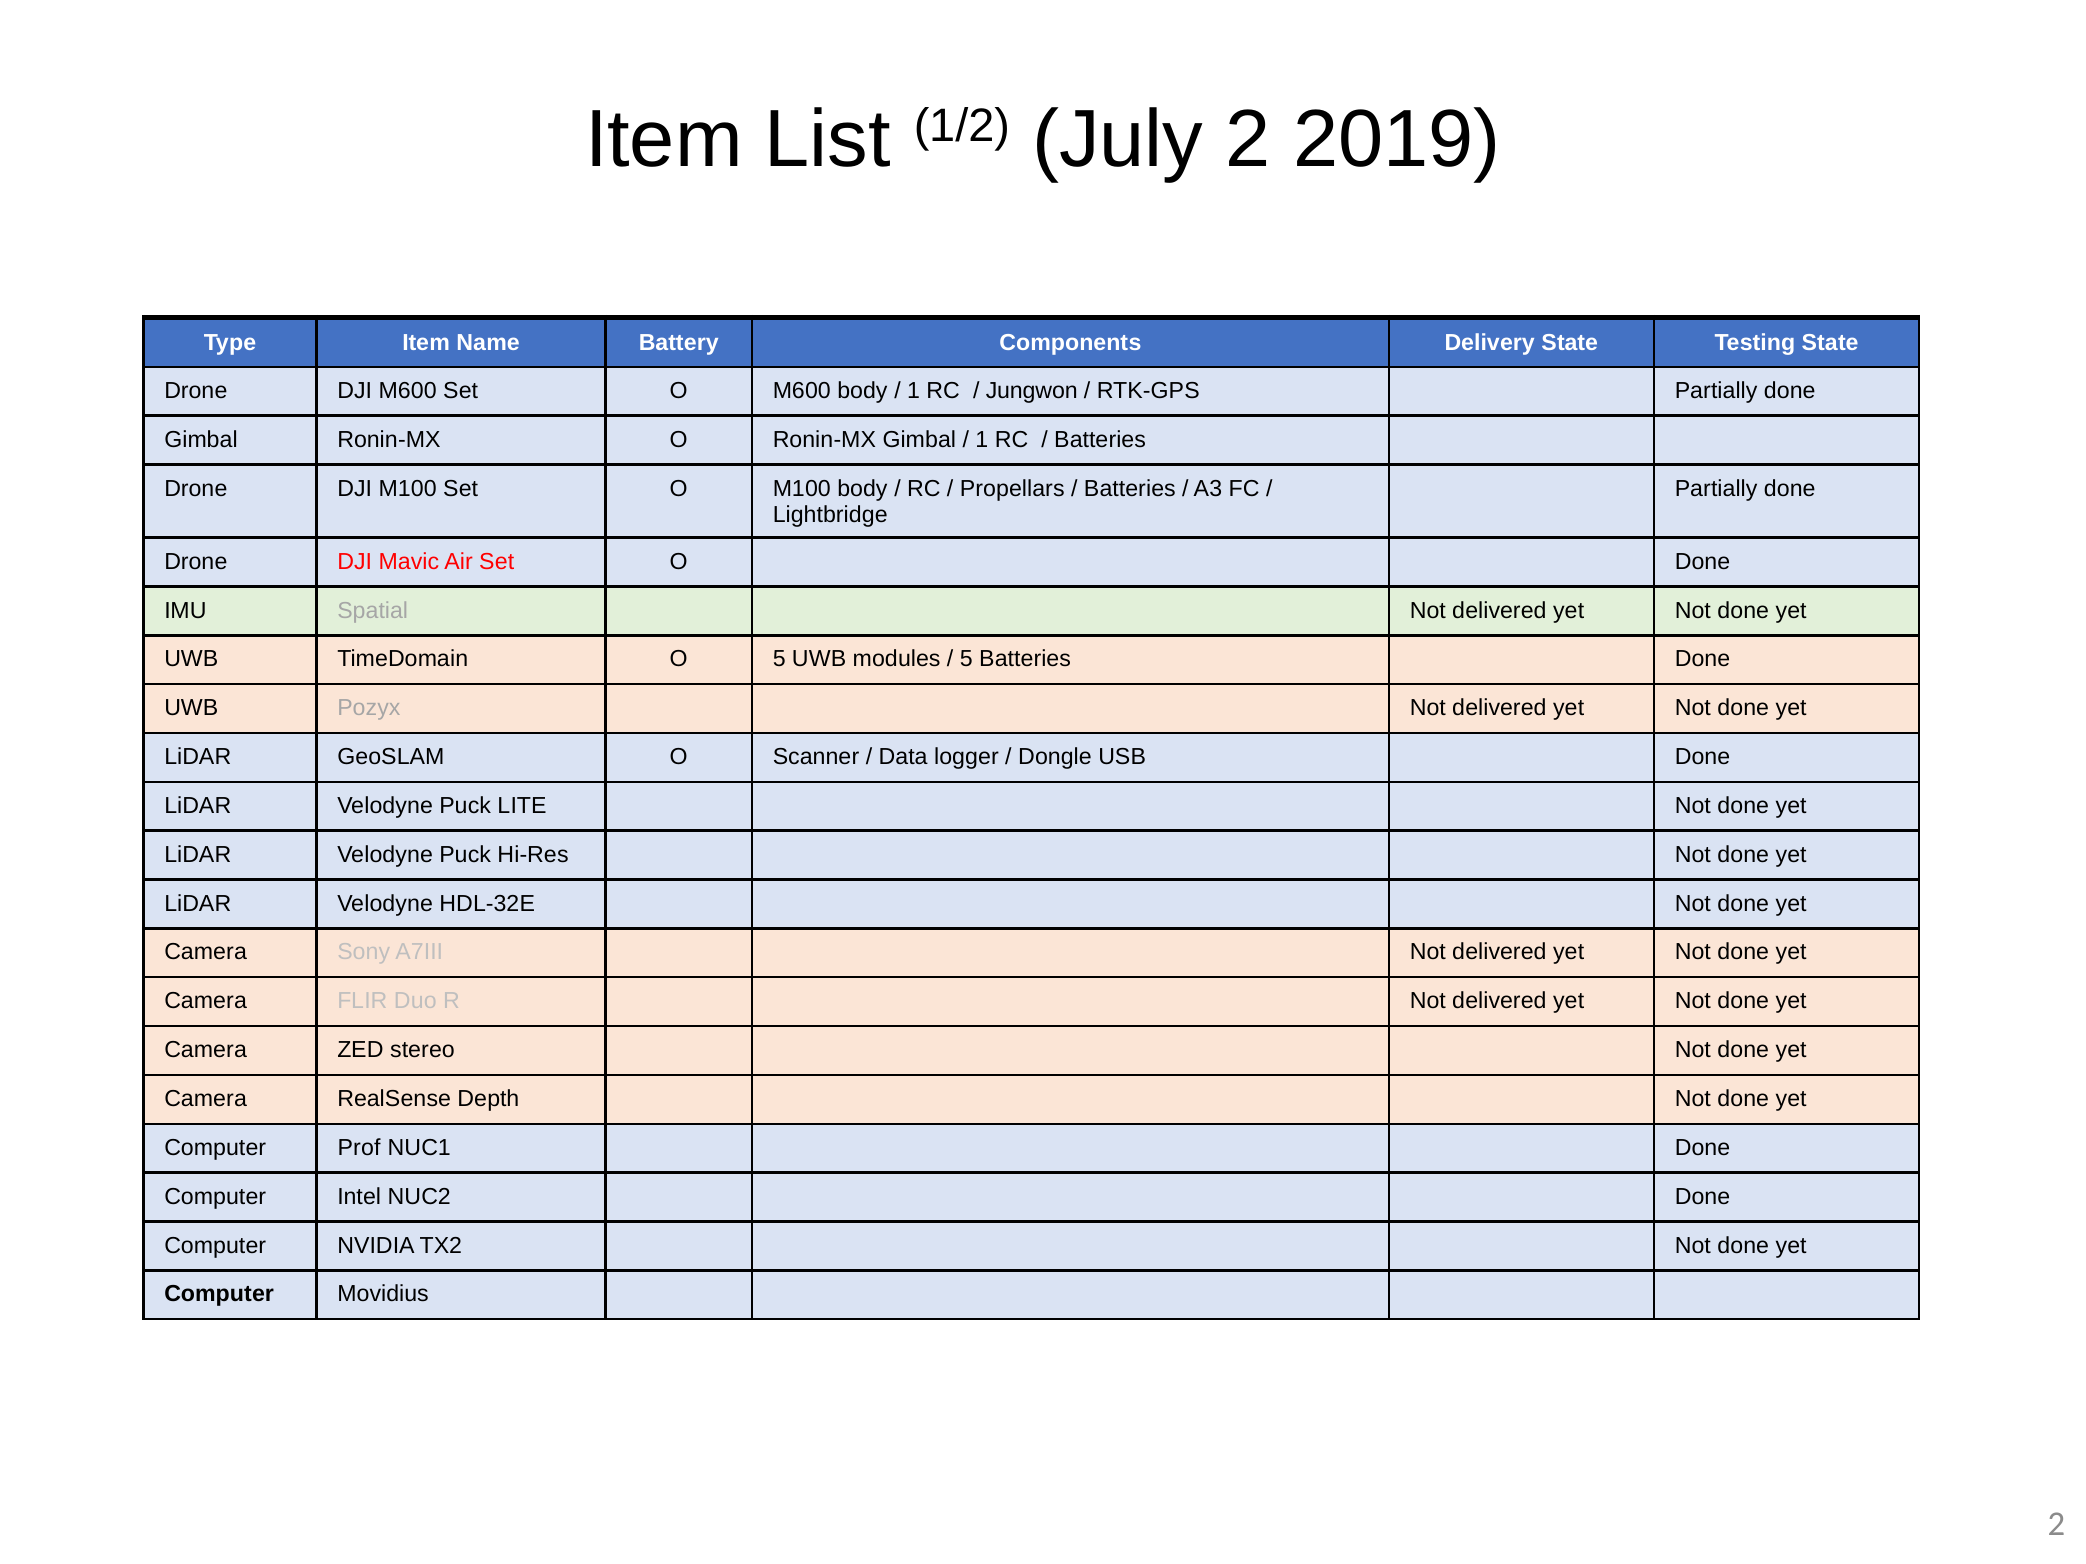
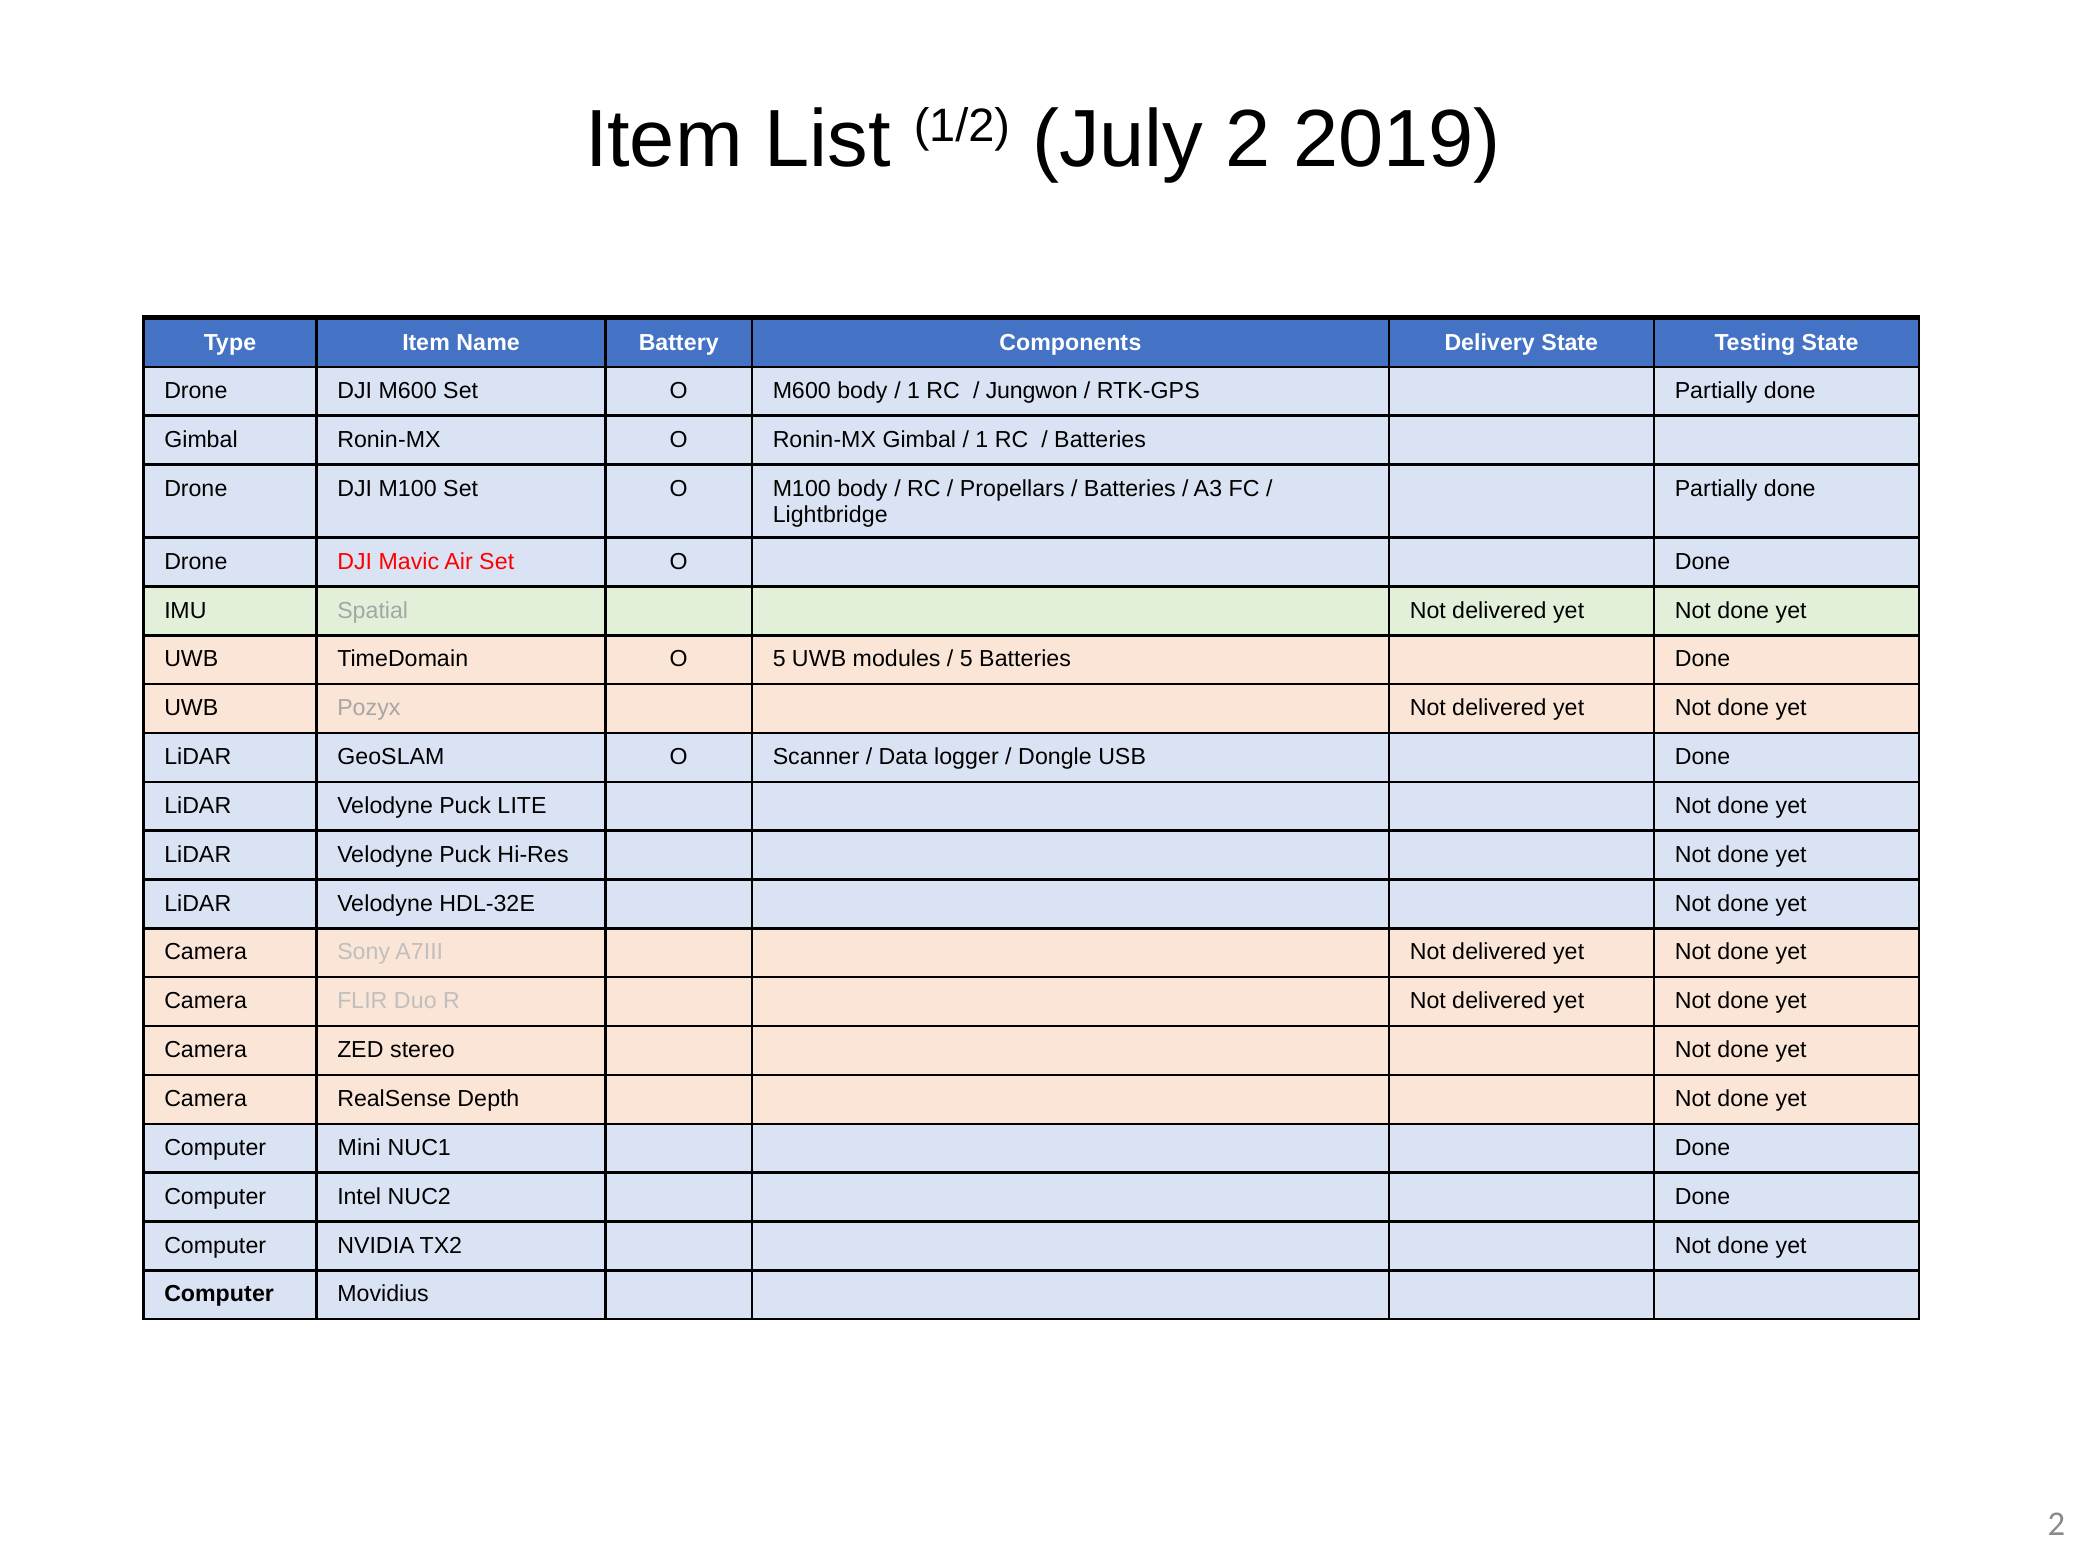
Prof: Prof -> Mini (359, 1148)
